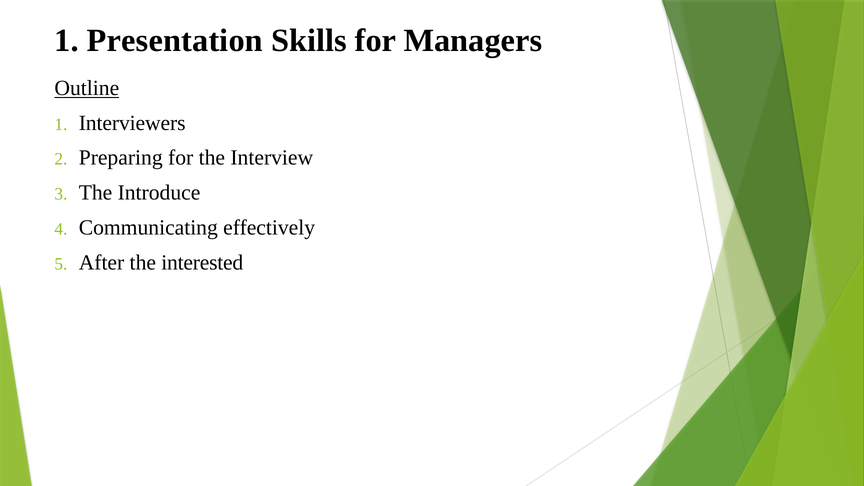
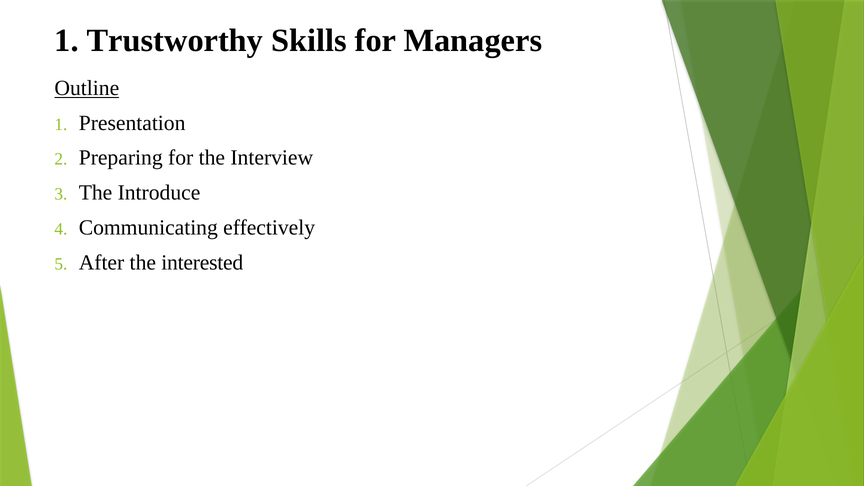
Presentation: Presentation -> Trustworthy (175, 40)
Interviewers: Interviewers -> Presentation (132, 123)
